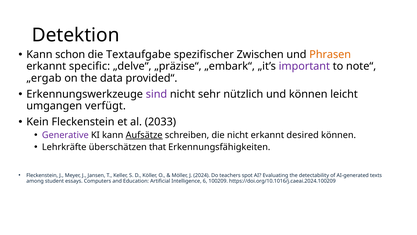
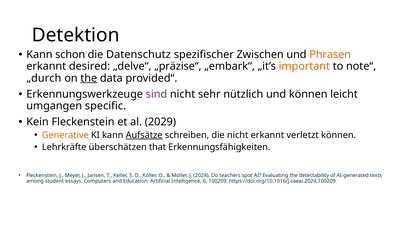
Textaufgabe: Textaufgabe -> Datenschutz (139, 55)
specific: specific -> desired (90, 66)
important colour: purple -> orange (304, 66)
„ergab: „ergab -> „durch (44, 78)
the underline: none -> present (89, 78)
verfügt: verfügt -> specific (106, 106)
2033: 2033 -> 2029 (160, 122)
Generative colour: purple -> orange (65, 135)
desired: desired -> verletzt (303, 135)
